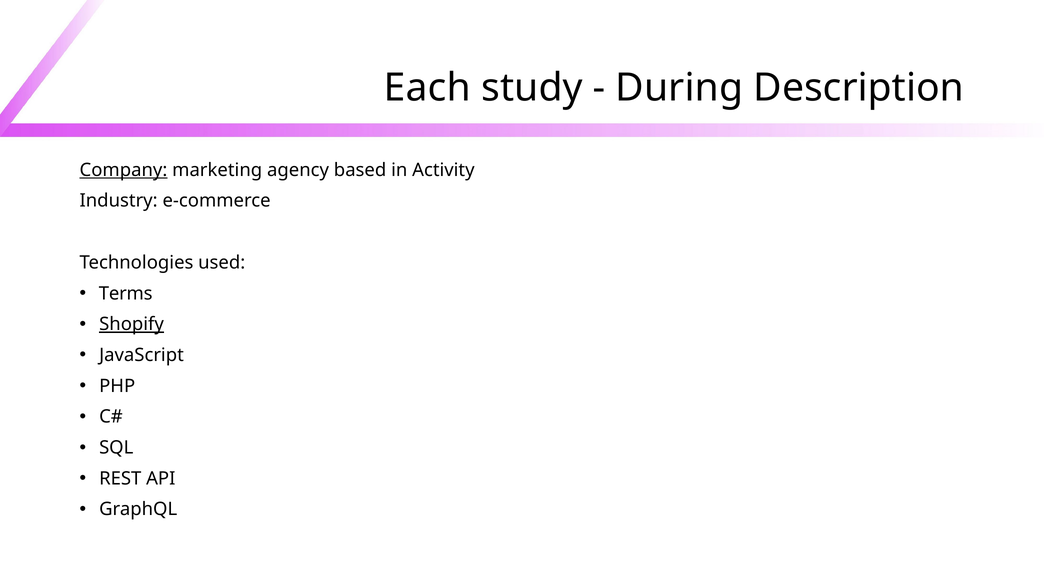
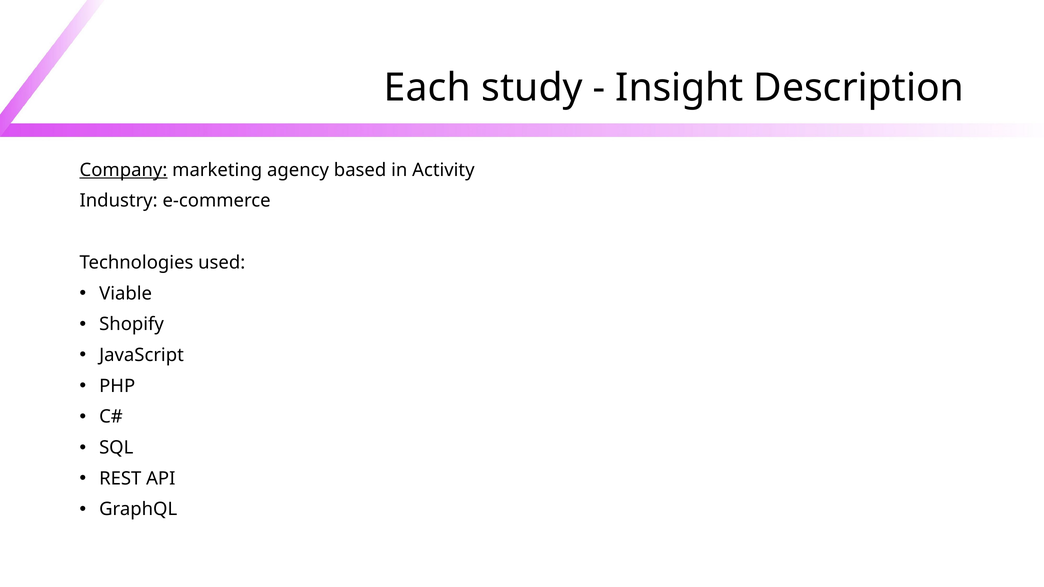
During: During -> Insight (679, 88)
Terms: Terms -> Viable (126, 294)
Shopify underline: present -> none (132, 324)
